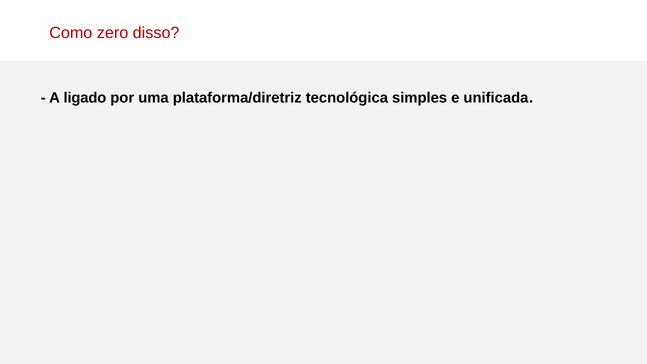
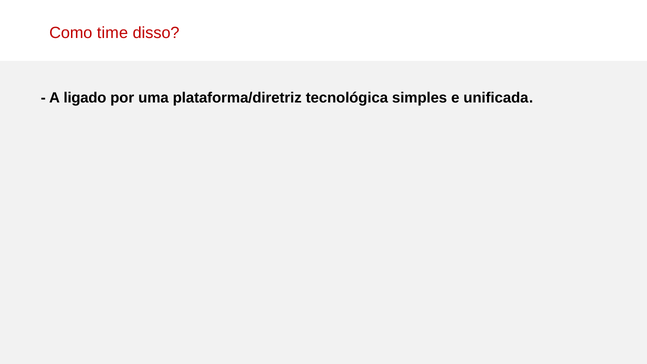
zero: zero -> time (112, 33)
